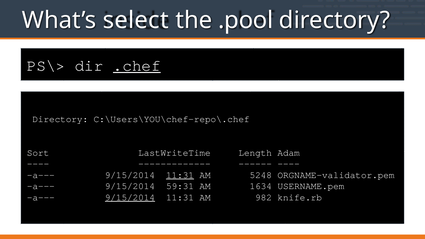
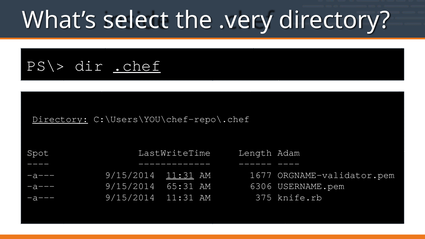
.pool: .pool -> .very (246, 20)
Directory underline: none -> present (60, 119)
Sort: Sort -> Spot (38, 153)
5248: 5248 -> 1677 (261, 175)
59:31: 59:31 -> 65:31 (180, 186)
1634: 1634 -> 6306 (261, 186)
9/15/2014 underline: present -> none (130, 197)
982: 982 -> 375 (264, 197)
